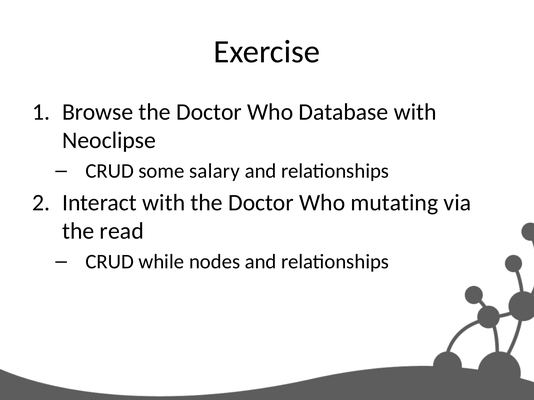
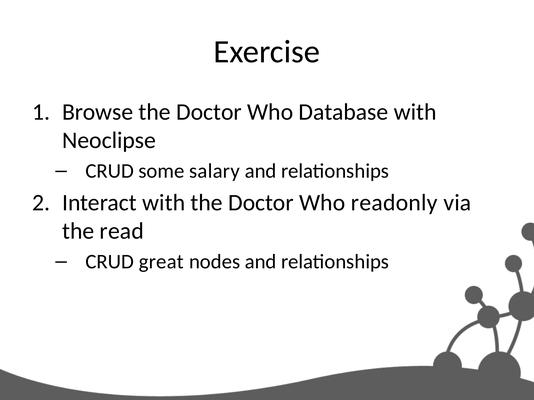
mutating: mutating -> readonly (394, 203)
while: while -> great (161, 262)
